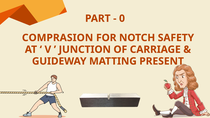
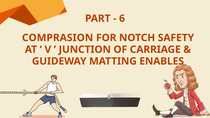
0: 0 -> 6 (122, 18)
PRESENT: PRESENT -> ENABLES (162, 61)
